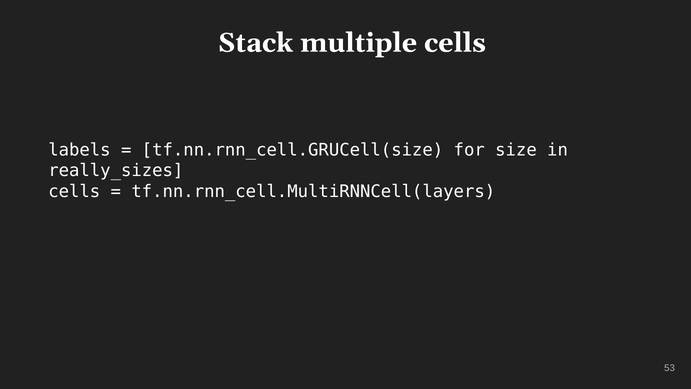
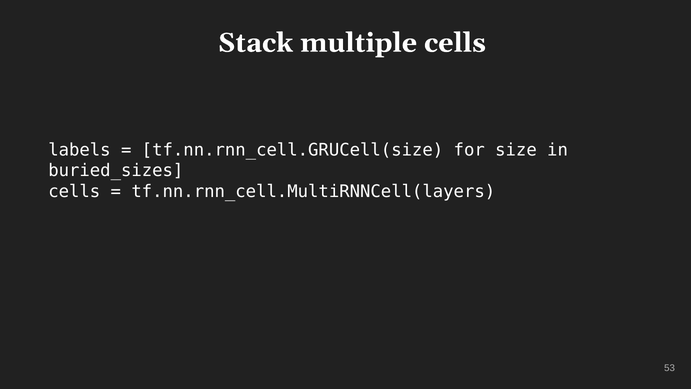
really_sizes: really_sizes -> buried_sizes (116, 171)
